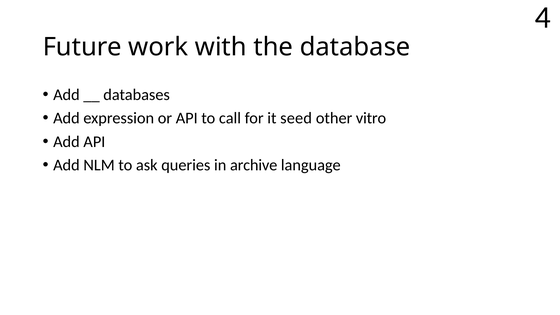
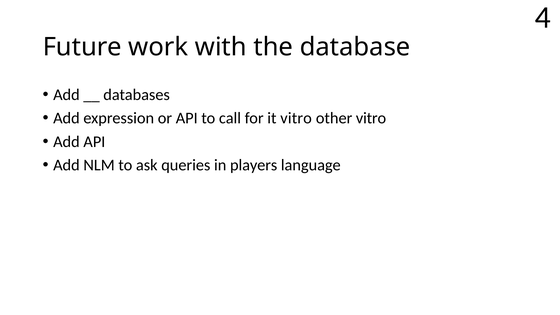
it seed: seed -> vitro (296, 118)
archive: archive -> players (254, 165)
